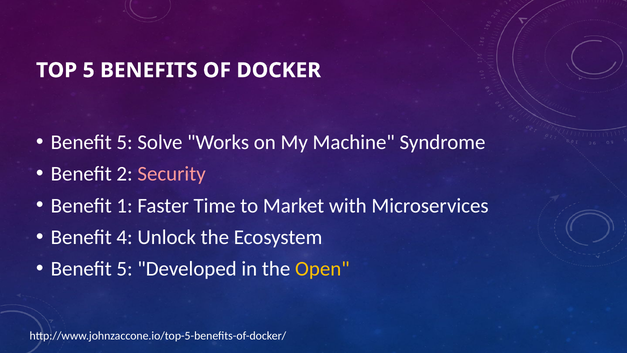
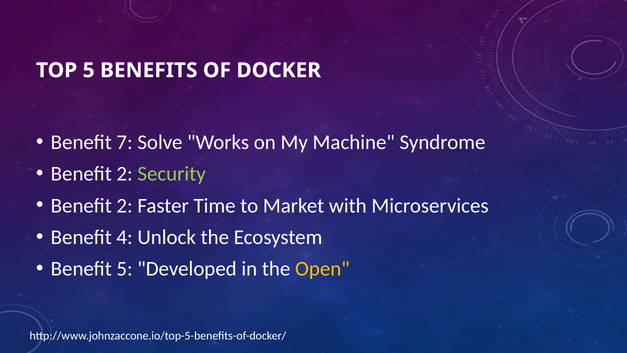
5: 5 -> 7 (125, 142)
Security colour: pink -> light green (172, 174)
1: 1 -> 2 (125, 205)
